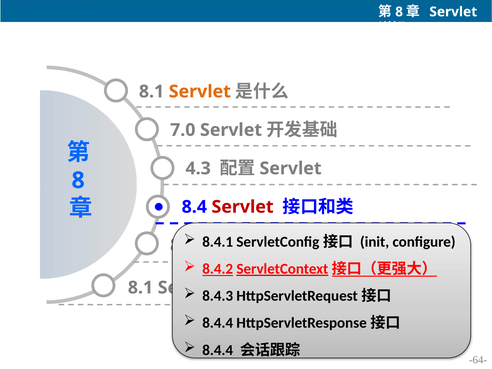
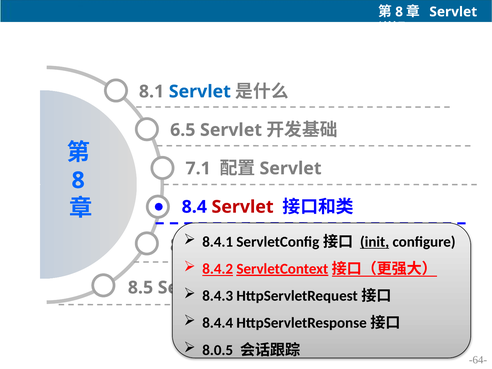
Servlet colour: orange -> blue (200, 92)
7.0: 7.0 -> 6.5 (183, 130)
4.3: 4.3 -> 7.1 (198, 168)
init underline: none -> present (375, 242)
8.1: 8.1 -> 8.5 (140, 288)
8.4.4: 8.4.4 -> 8.0.5 (218, 350)
